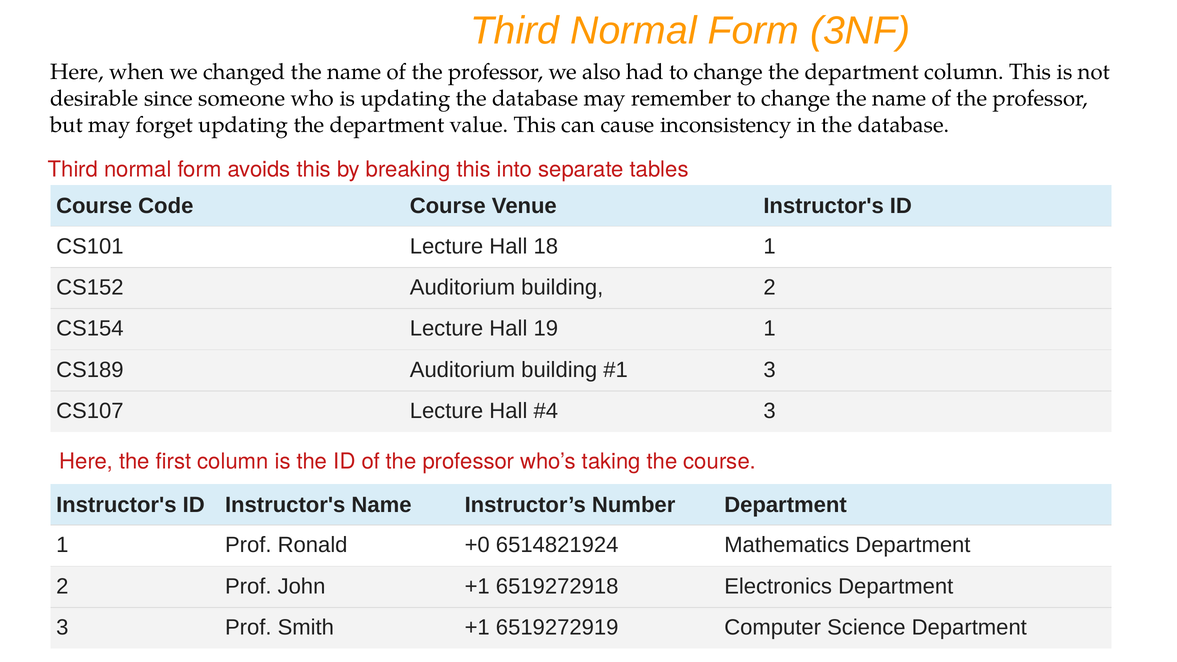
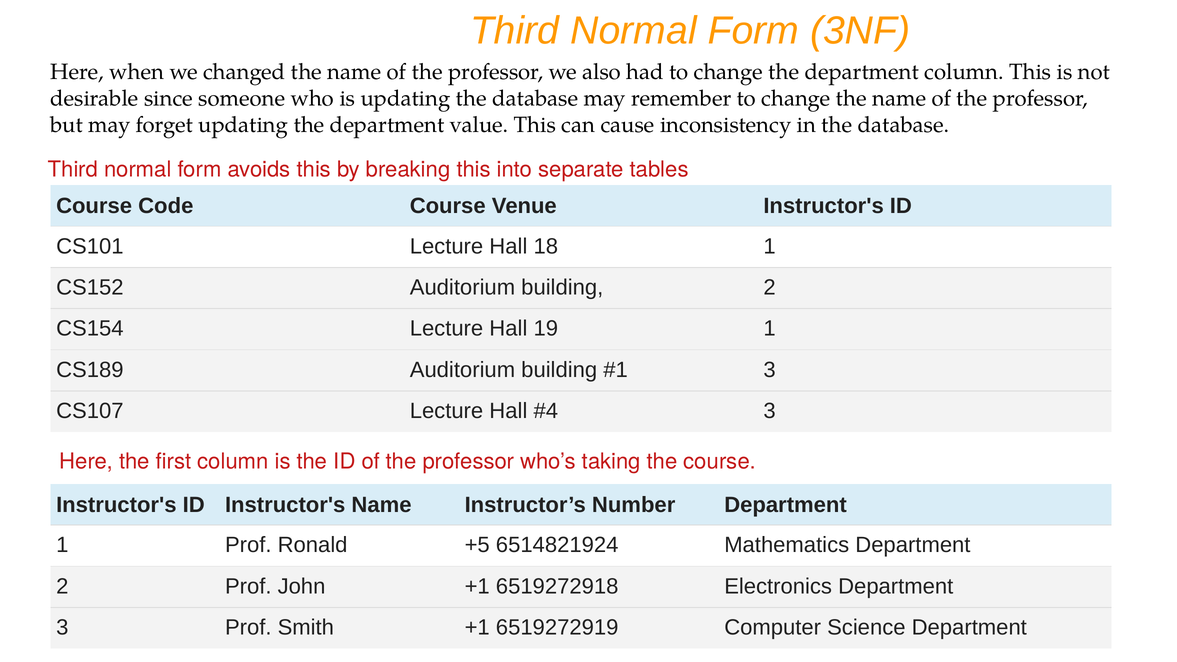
+0: +0 -> +5 (477, 545)
